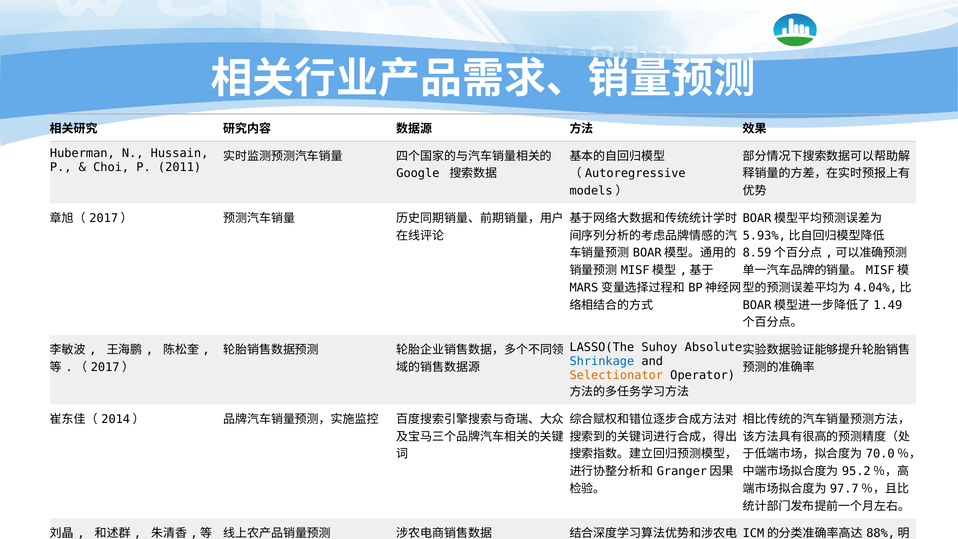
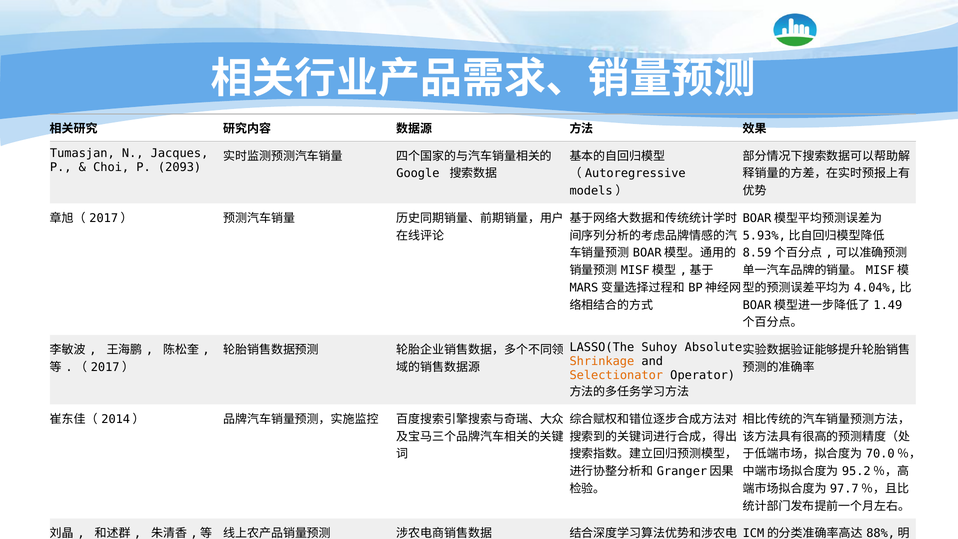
Huberman: Huberman -> Tumasjan (82, 153)
Hussain: Hussain -> Jacques (180, 153)
2011: 2011 -> 2093 (180, 167)
Shrinkage colour: blue -> orange (602, 361)
